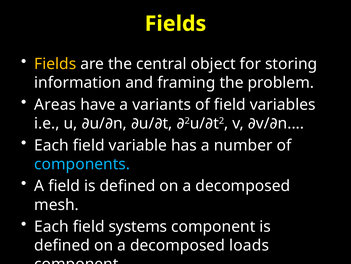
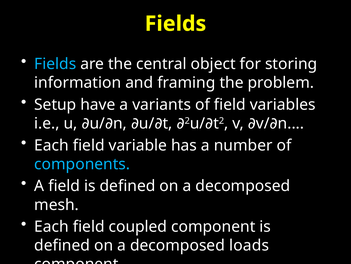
Fields colour: yellow -> light blue (55, 64)
Areas: Areas -> Setup (55, 104)
systems: systems -> coupled (138, 226)
